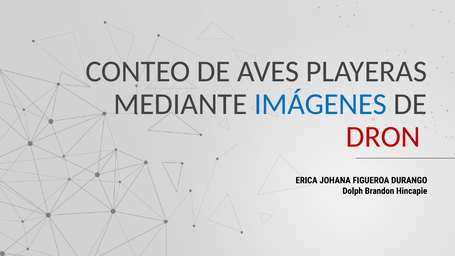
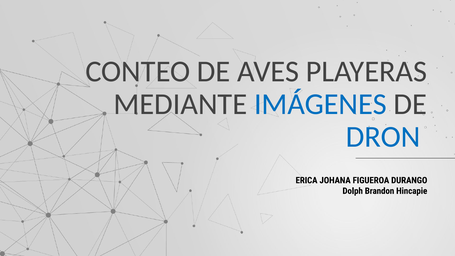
DRON colour: red -> blue (383, 137)
